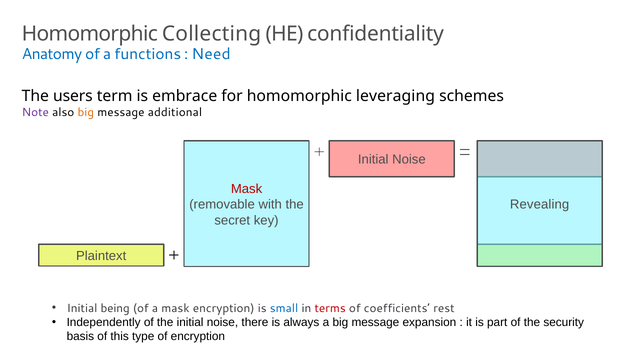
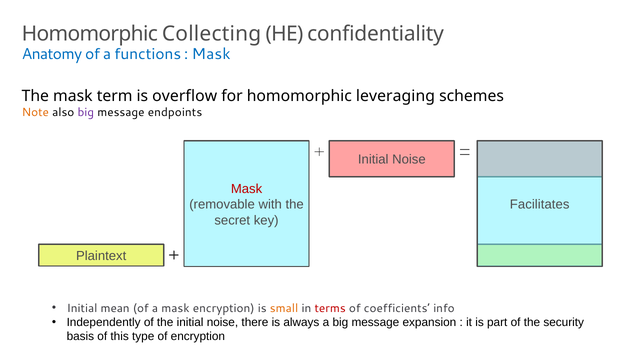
Need: Need -> Mask (211, 54)
The users: users -> mask (73, 96)
embrace: embrace -> overflow (185, 96)
Note colour: purple -> orange (35, 112)
big colour: orange -> purple (86, 112)
additional: additional -> endpoints (175, 112)
Revealing: Revealing -> Facilitates (540, 205)
being: being -> mean (115, 309)
small colour: blue -> orange (284, 309)
rest: rest -> info (444, 309)
